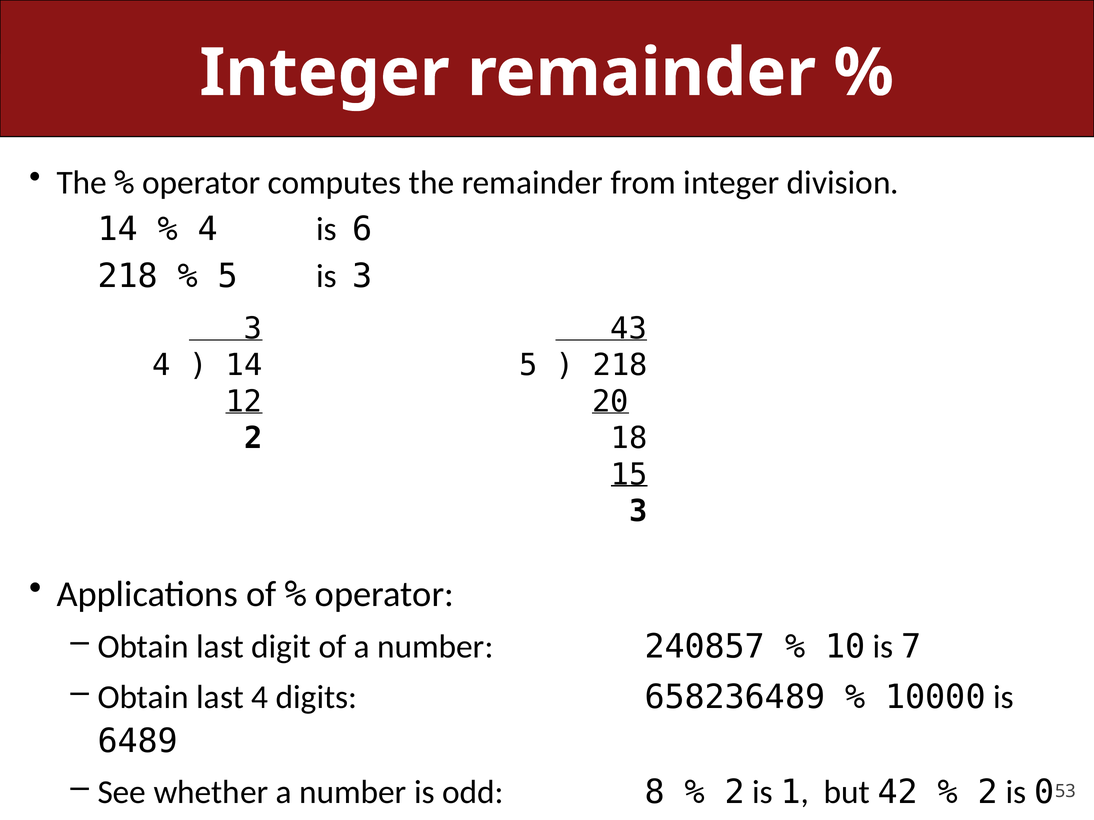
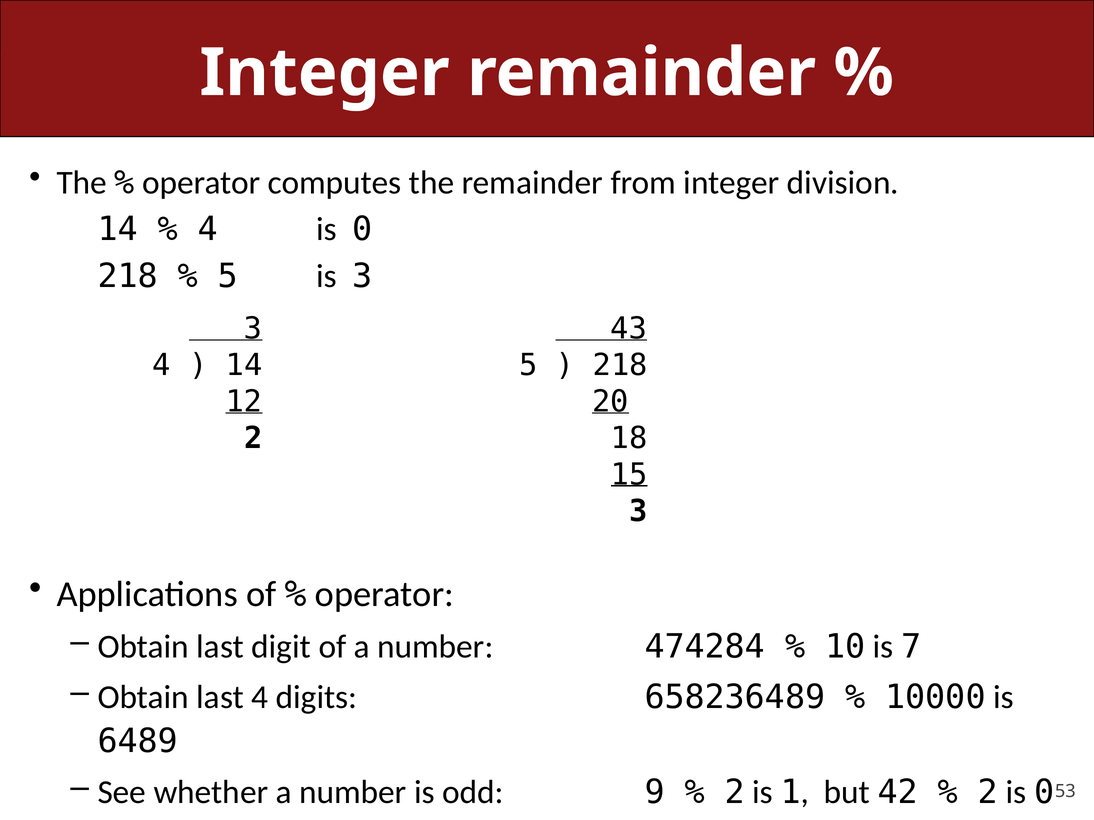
4 is 6: 6 -> 0 (362, 230)
240857: 240857 -> 474284 (705, 647)
8: 8 -> 9 (655, 793)
